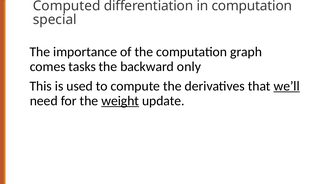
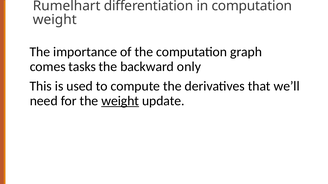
Computed: Computed -> Rumelhart (67, 6)
special: special -> weight (55, 20)
we’ll underline: present -> none (287, 86)
